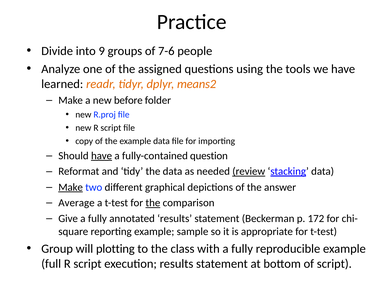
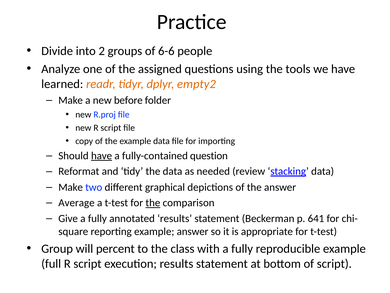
9: 9 -> 2 (102, 51)
7-6: 7-6 -> 6-6 (166, 51)
means2: means2 -> empty2 (196, 84)
review underline: present -> none (249, 171)
Make underline: present -> none (71, 187)
172: 172 -> 641 (316, 218)
example sample: sample -> answer (193, 231)
plotting: plotting -> percent (115, 248)
